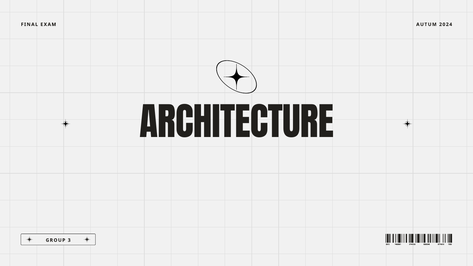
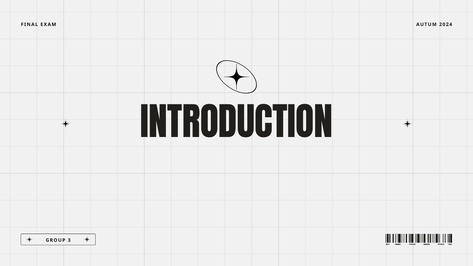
ARCHITECTURE: ARCHITECTURE -> INTRODUCTION (237, 125)
